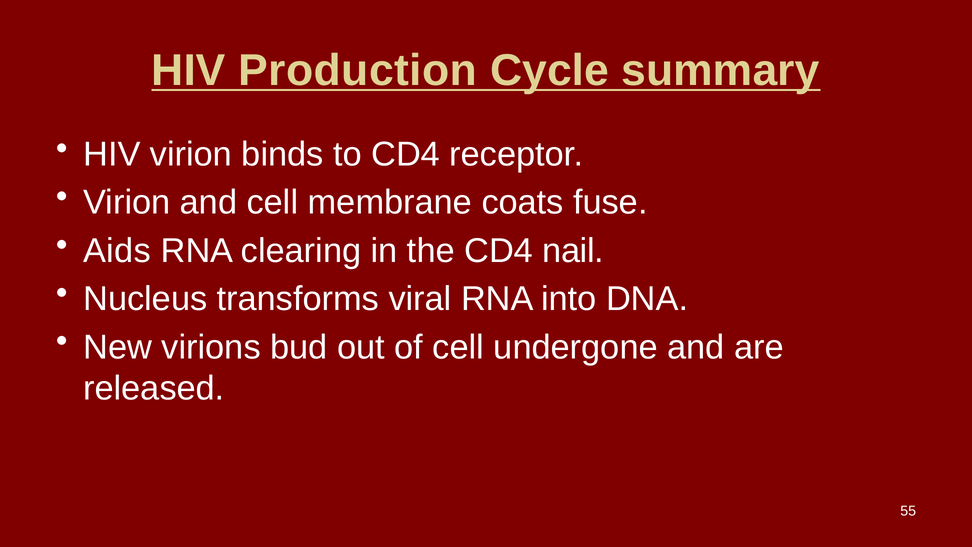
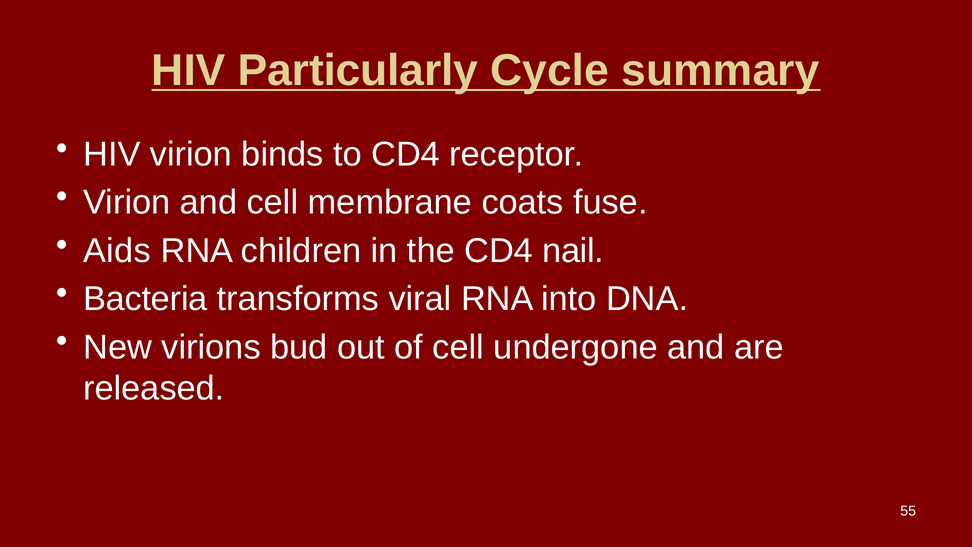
Production: Production -> Particularly (358, 71)
clearing: clearing -> children (301, 251)
Nucleus: Nucleus -> Bacteria (145, 299)
